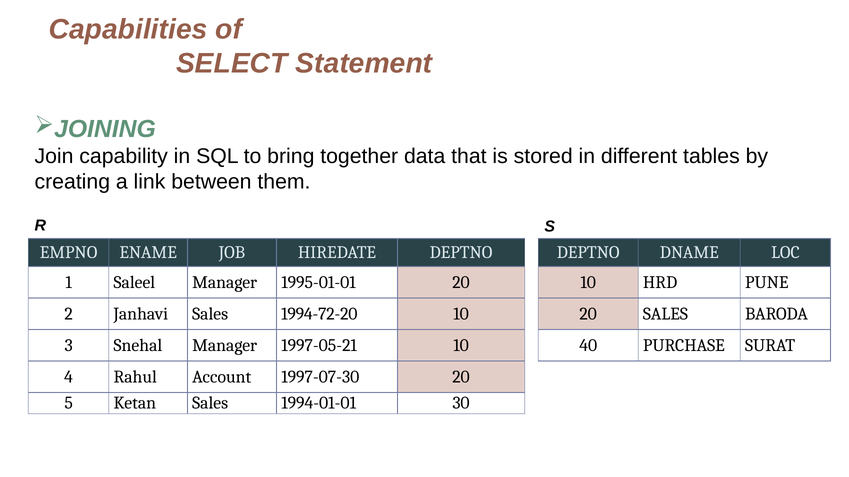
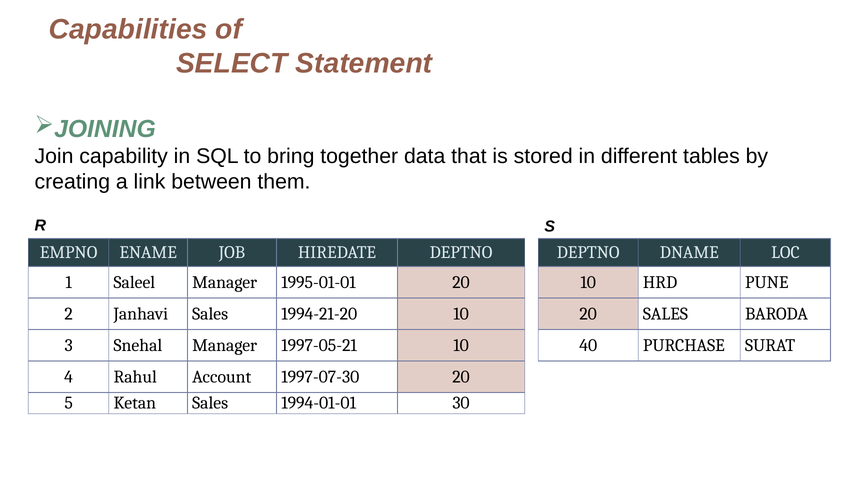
1994-72-20: 1994-72-20 -> 1994-21-20 (319, 314)
